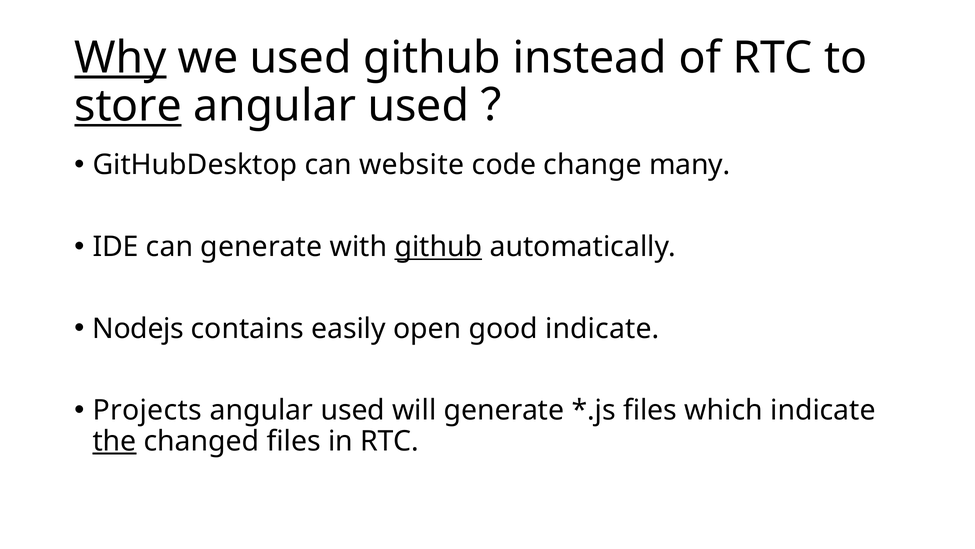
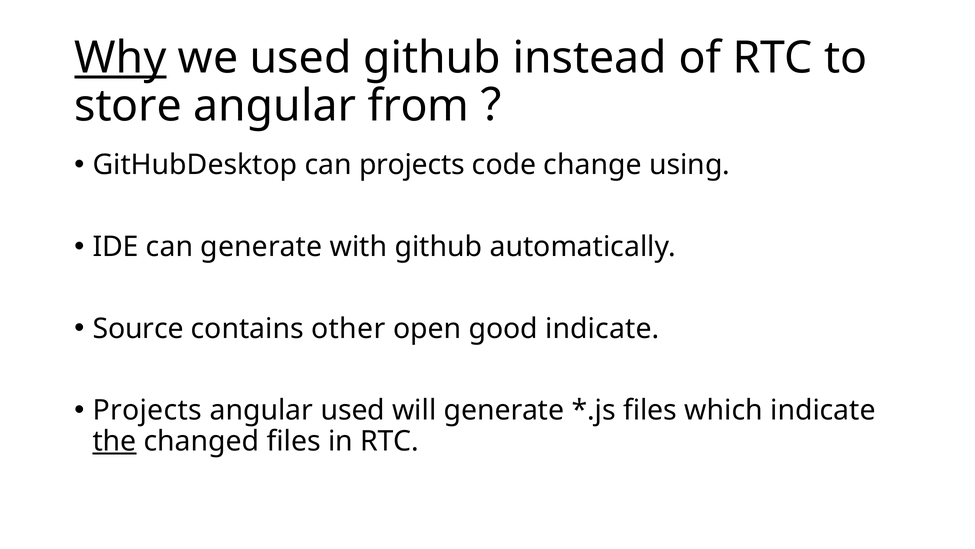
store underline: present -> none (128, 106)
used: used -> from (418, 106)
can website: website -> projects (412, 165)
many: many -> using (690, 165)
github underline: present -> none (438, 247)
Nodejs: Nodejs -> Source (138, 328)
easily: easily -> other (348, 328)
